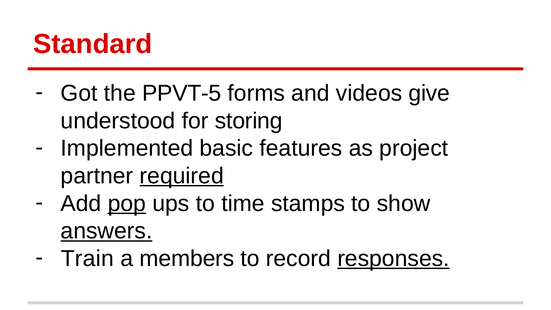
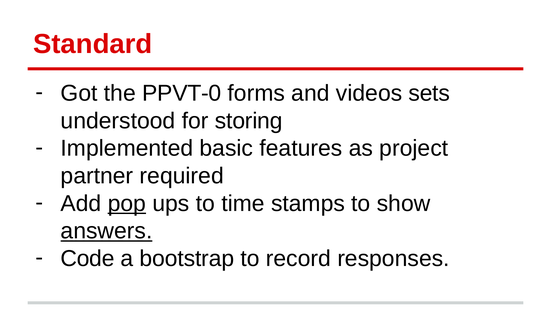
PPVT-5: PPVT-5 -> PPVT-0 (182, 93)
give: give -> sets (429, 93)
required underline: present -> none (182, 176)
Train: Train -> Code (87, 259)
members: members -> bootstrap (187, 259)
responses underline: present -> none (393, 259)
